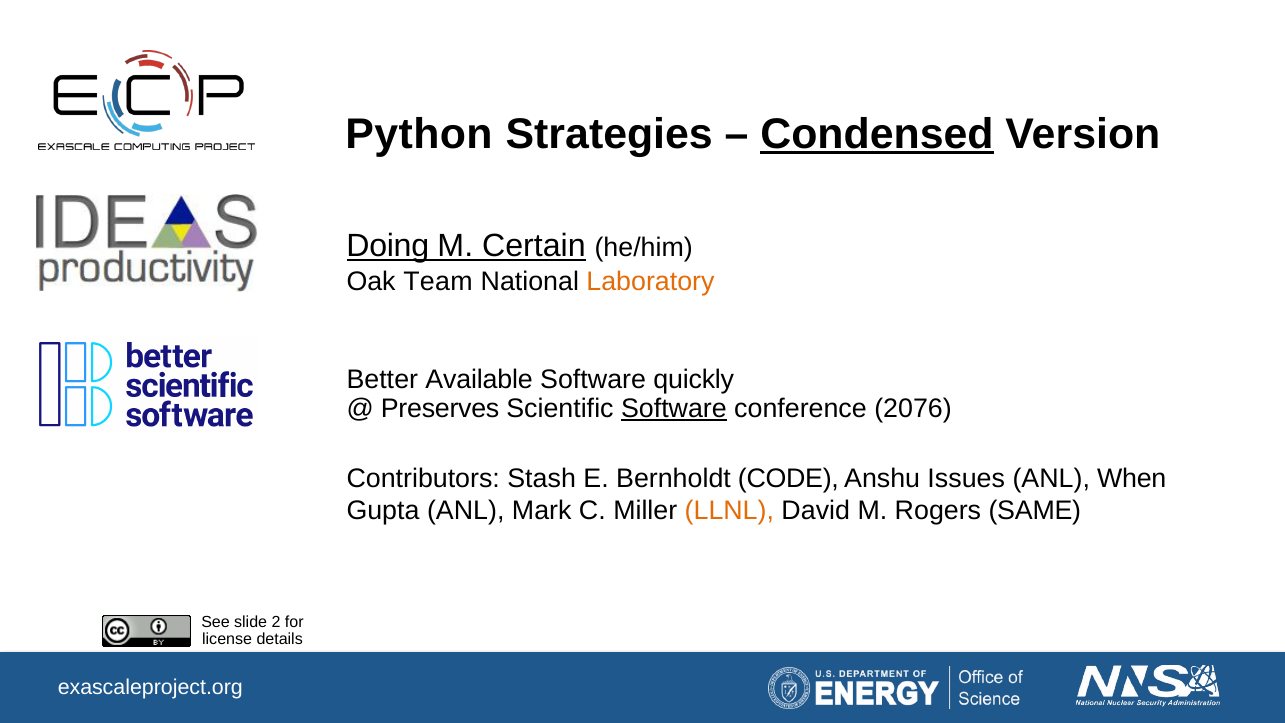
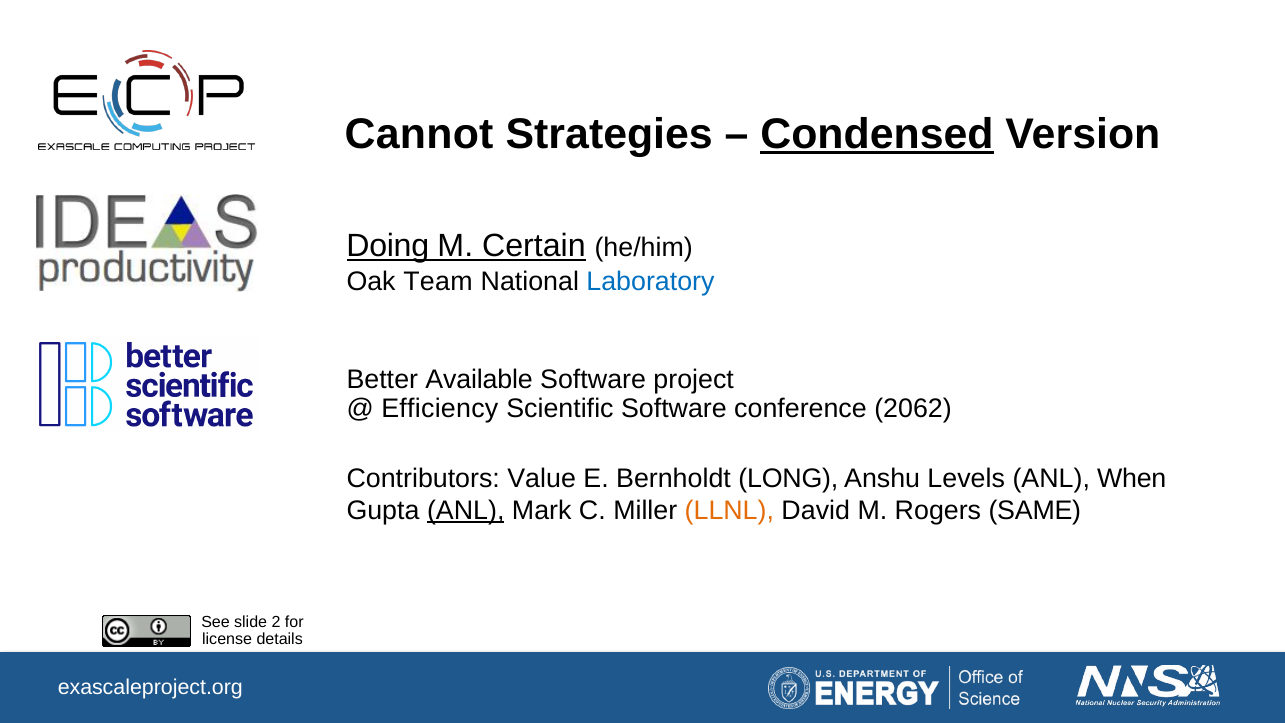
Python: Python -> Cannot (419, 134)
Laboratory colour: orange -> blue (650, 281)
quickly: quickly -> project (694, 379)
Preserves: Preserves -> Efficiency (440, 408)
Software underline: present -> none (674, 408)
2076: 2076 -> 2062 (913, 408)
Stash: Stash -> Value (542, 478)
CODE: CODE -> LONG (788, 478)
Issues: Issues -> Levels (966, 478)
ANL underline: none -> present (466, 511)
